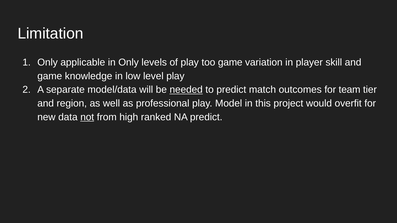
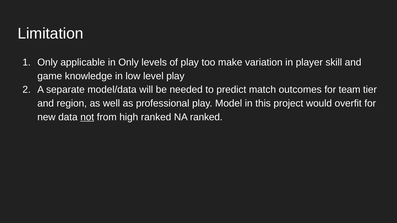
too game: game -> make (230, 62)
needed underline: present -> none (186, 90)
NA predict: predict -> ranked (206, 117)
